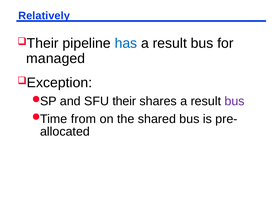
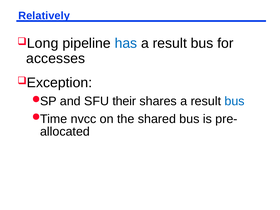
Their: Their -> Long (43, 43)
managed: managed -> accesses (56, 58)
bus colour: purple -> blue (235, 101)
from: from -> nvcc (84, 119)
